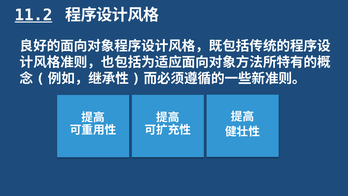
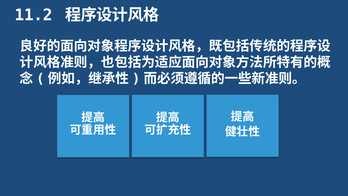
11.2 underline: present -> none (34, 15)
